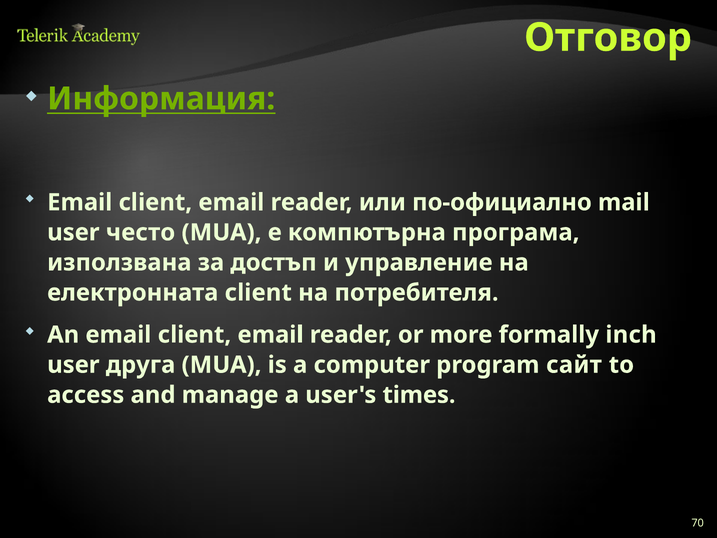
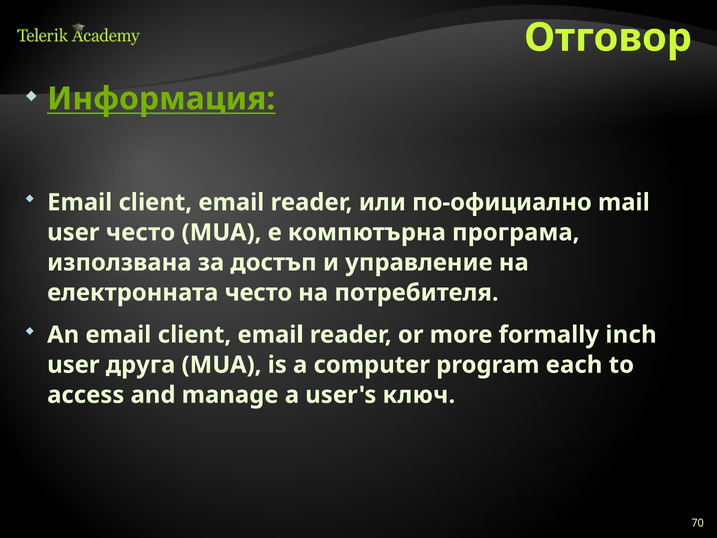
електронната client: client -> често (258, 293)
сайт: сайт -> each (574, 365)
times: times -> ключ (419, 395)
